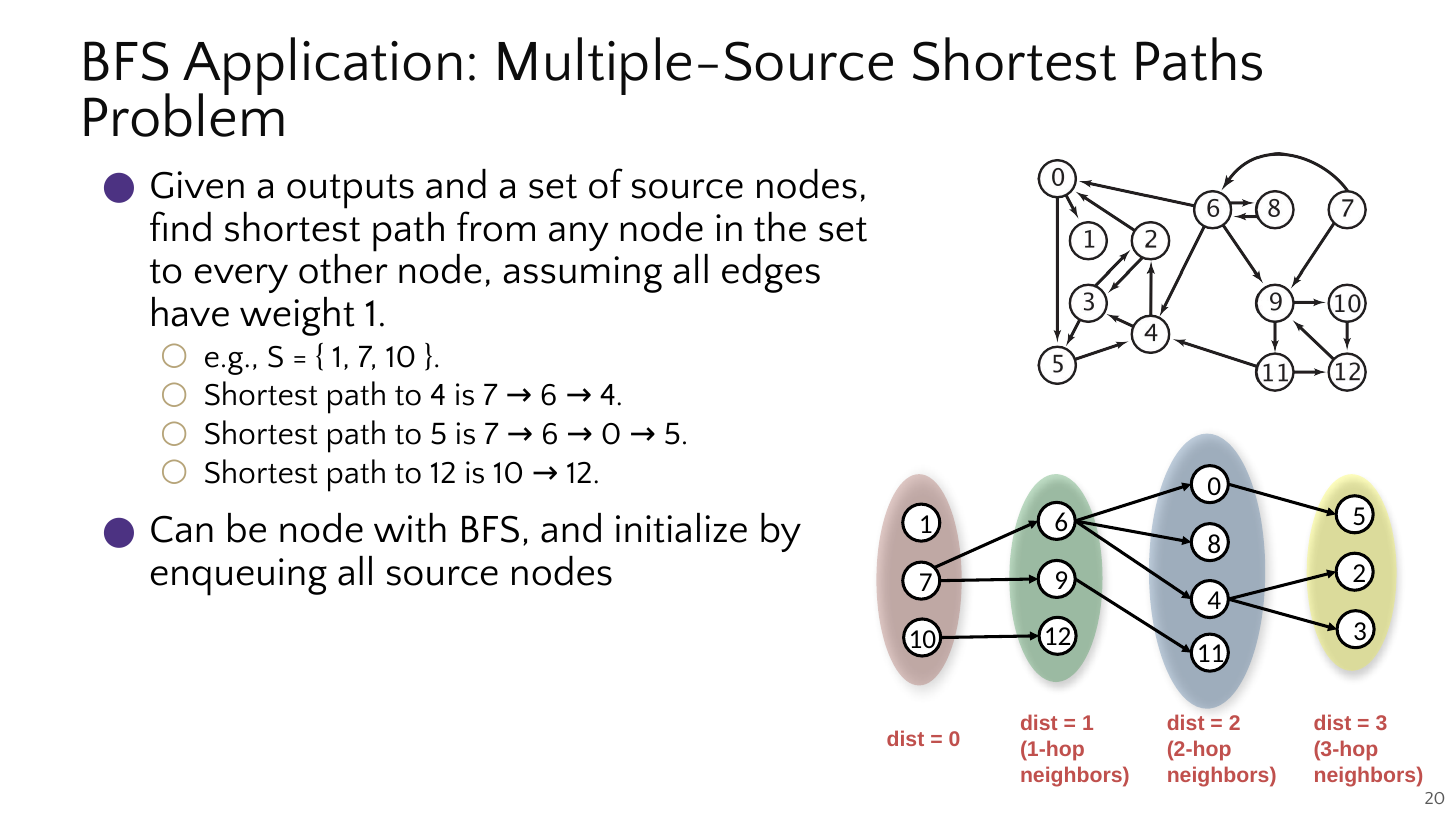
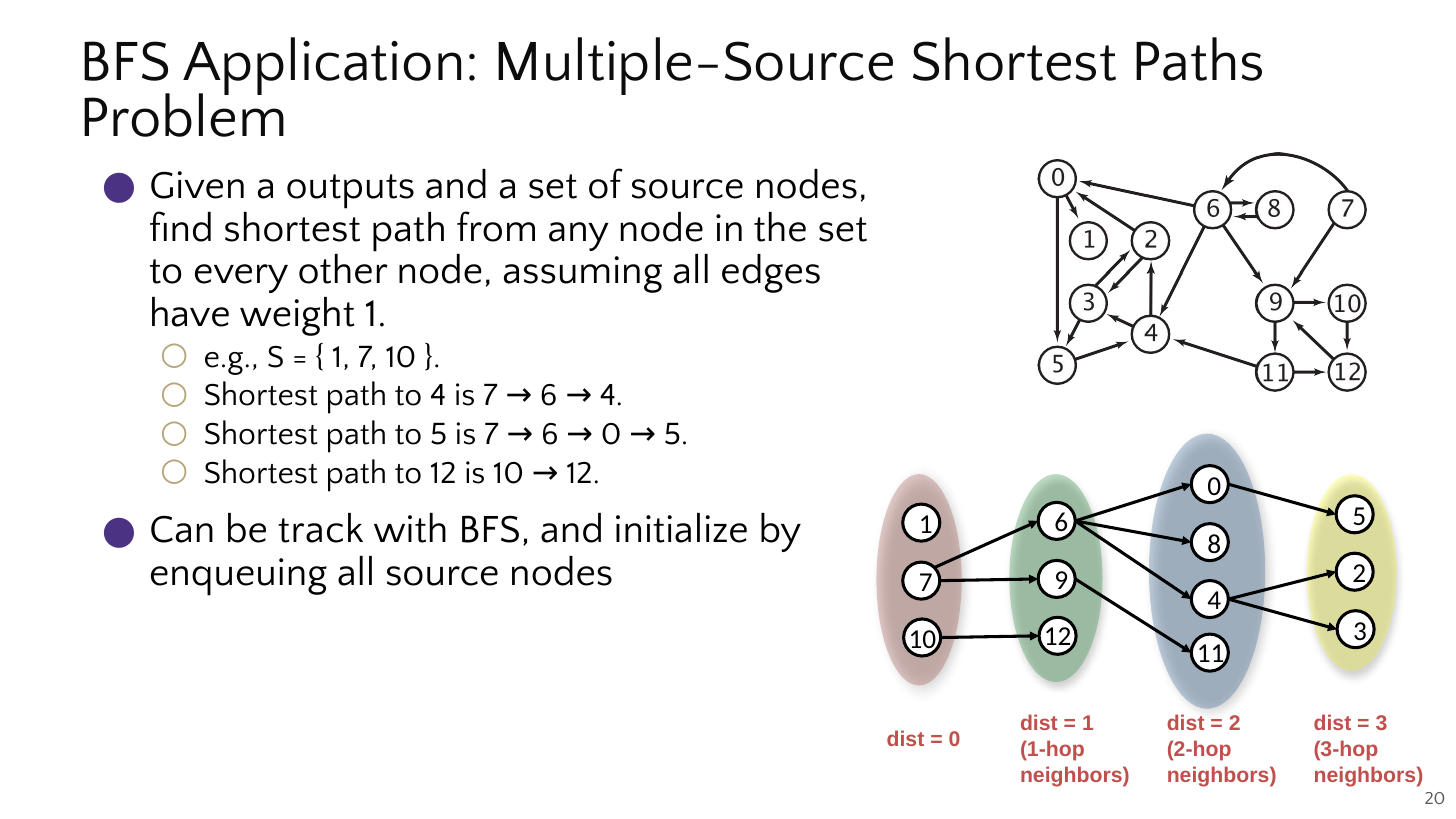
be node: node -> track (321, 530)
